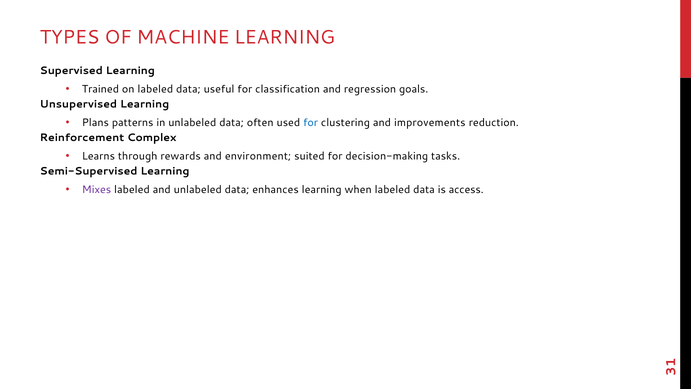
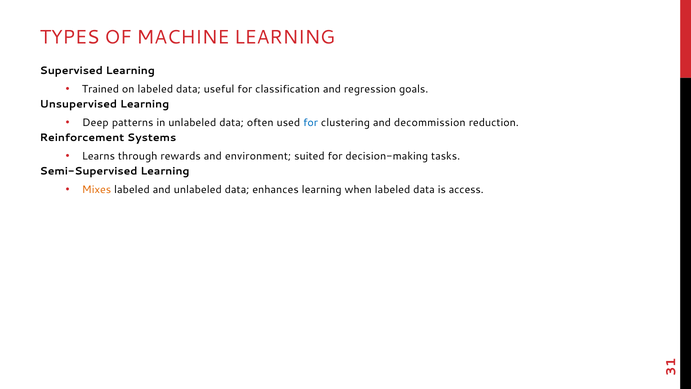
Plans: Plans -> Deep (95, 123)
improvements: improvements -> decommission (430, 123)
Complex: Complex -> Systems (152, 138)
Mixes colour: purple -> orange (97, 189)
